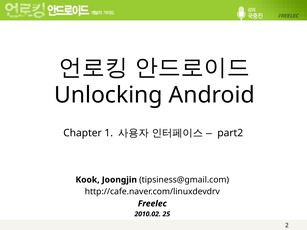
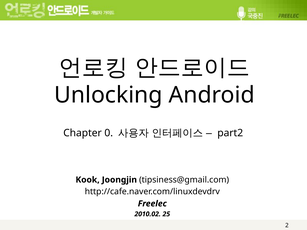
1: 1 -> 0 (109, 133)
